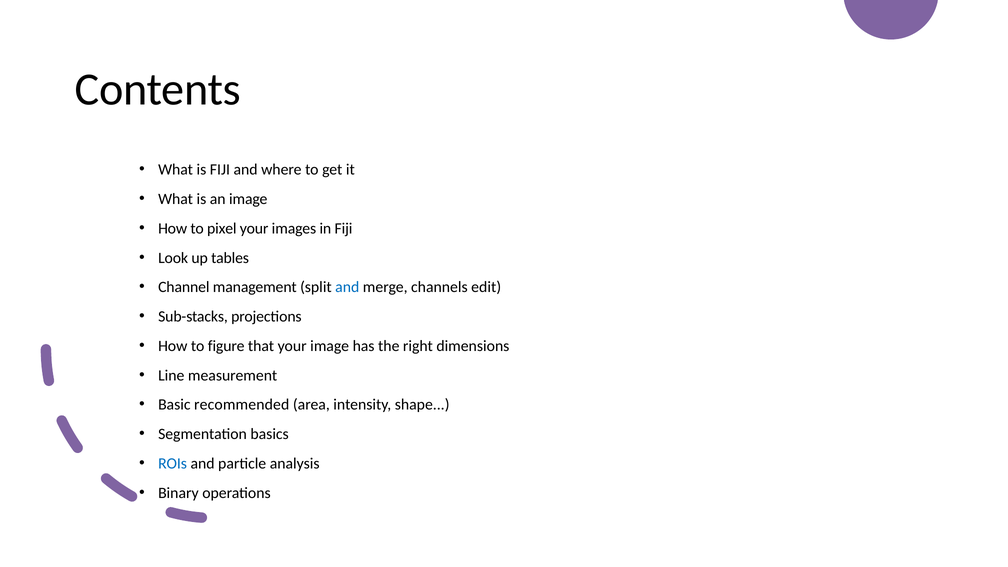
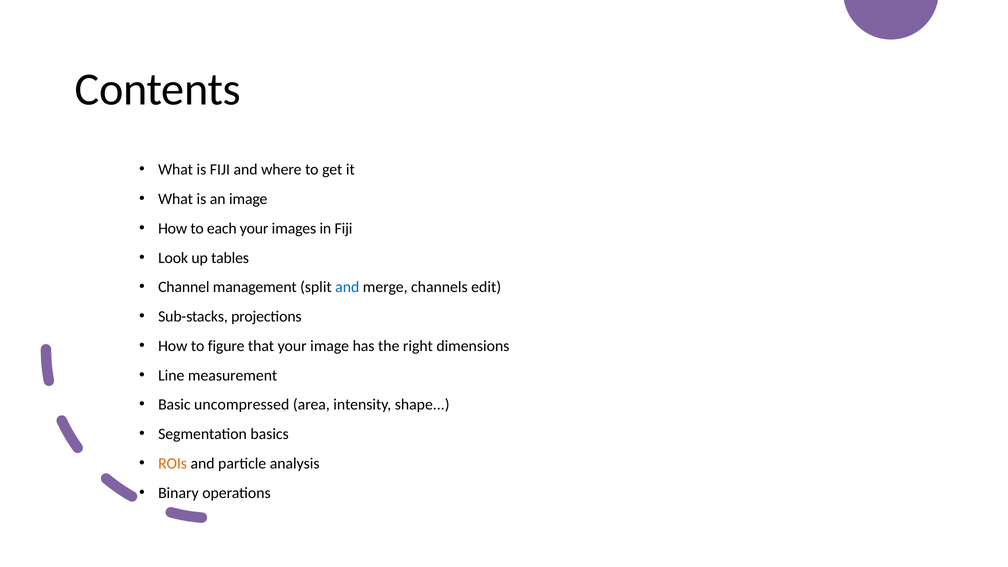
pixel: pixel -> each (222, 228)
recommended: recommended -> uncompressed (242, 405)
ROIs colour: blue -> orange (173, 463)
